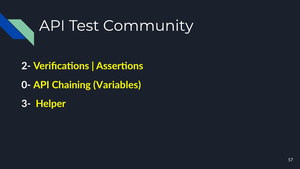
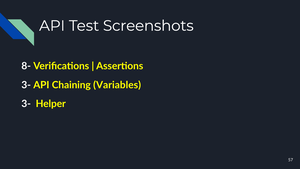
Community: Community -> Screenshots (148, 26)
2-: 2- -> 8- (26, 66)
0-: 0- -> 3- (26, 85)
